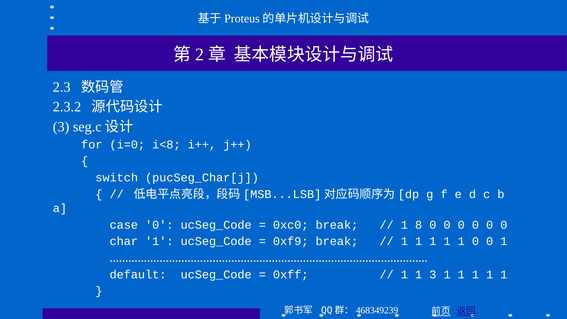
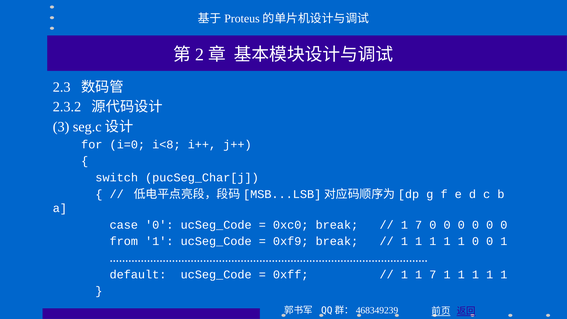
8: 8 -> 7 (419, 225)
char: char -> from (124, 241)
1 1 3: 3 -> 7 (433, 274)
